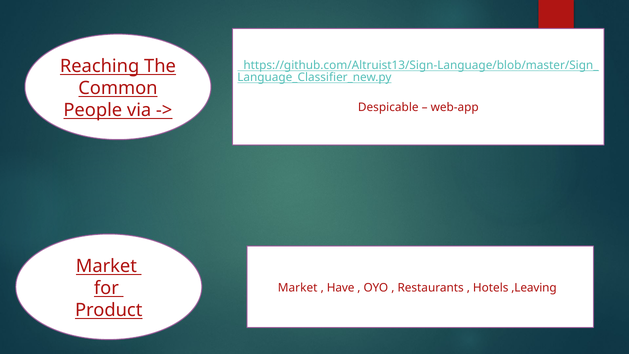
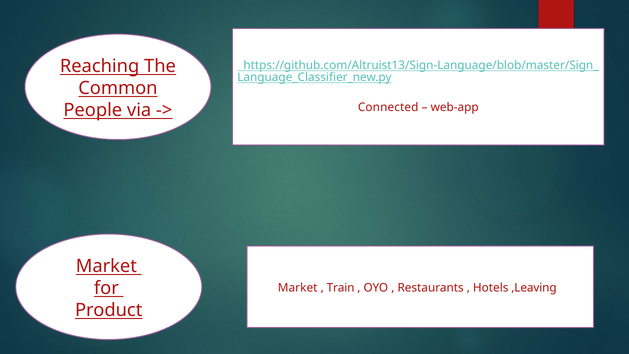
Despicable: Despicable -> Connected (388, 107)
Have: Have -> Train (341, 287)
